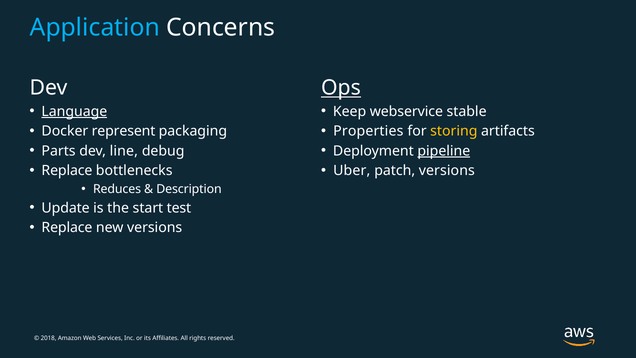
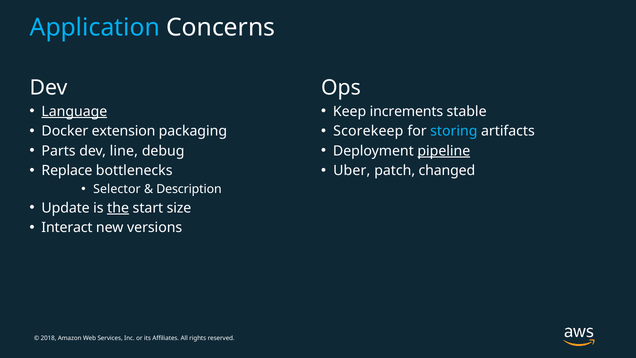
Ops underline: present -> none (341, 88)
webservice: webservice -> increments (406, 111)
represent: represent -> extension (124, 131)
Properties: Properties -> Scorekeep (368, 131)
storing colour: yellow -> light blue (454, 131)
patch versions: versions -> changed (447, 171)
Reduces: Reduces -> Selector (117, 189)
the underline: none -> present (118, 208)
test: test -> size (179, 208)
Replace: Replace -> Interact (67, 228)
